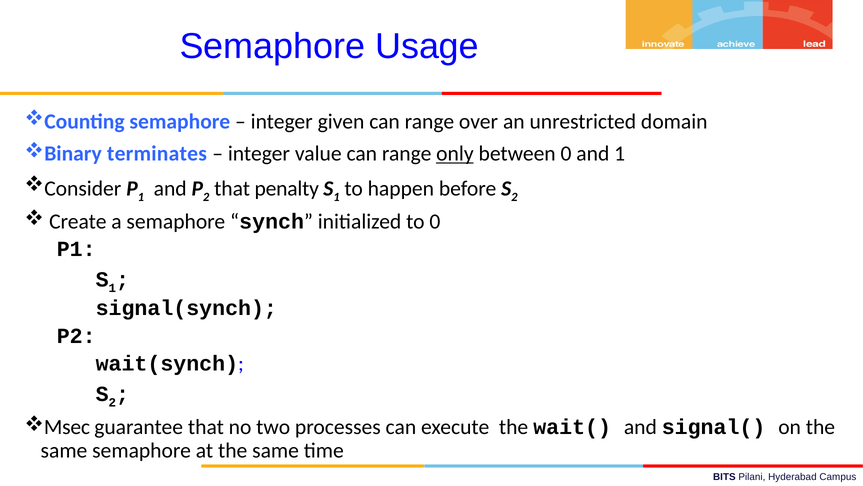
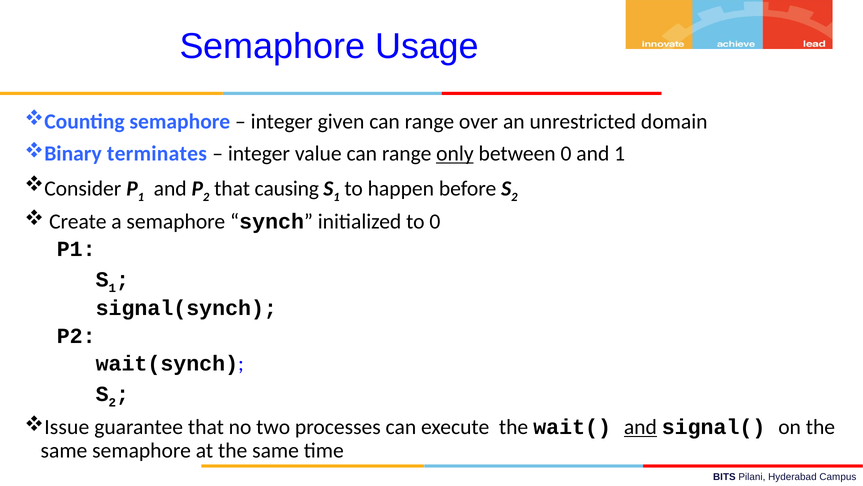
penalty: penalty -> causing (287, 188)
Msec: Msec -> Issue (67, 427)
and underline: none -> present (640, 427)
